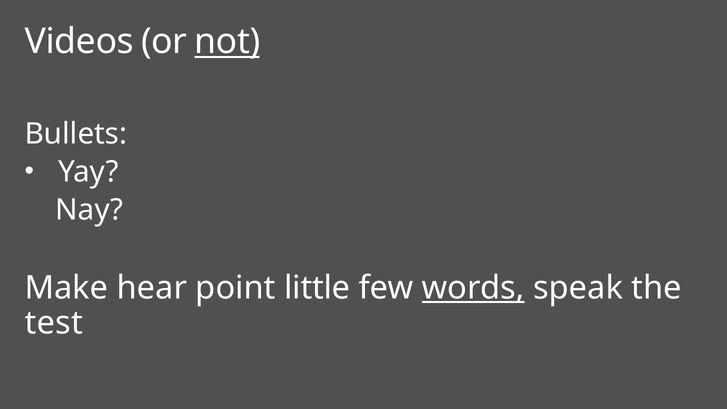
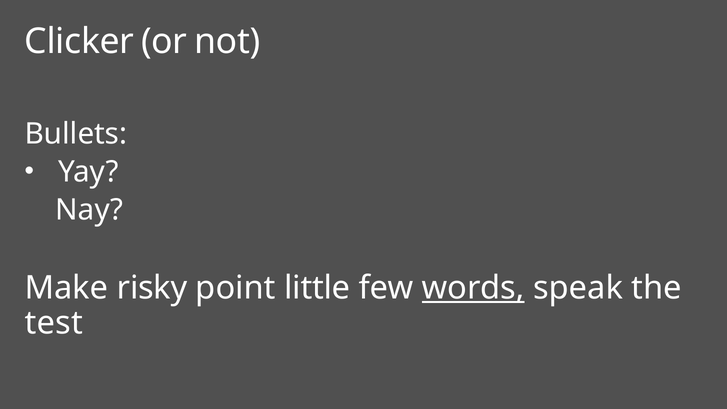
Videos: Videos -> Clicker (79, 42)
not underline: present -> none (227, 42)
hear: hear -> risky (152, 288)
